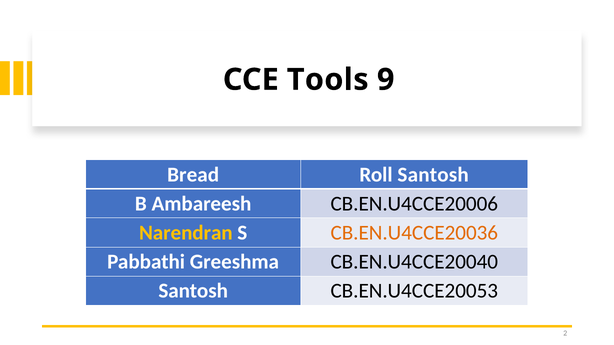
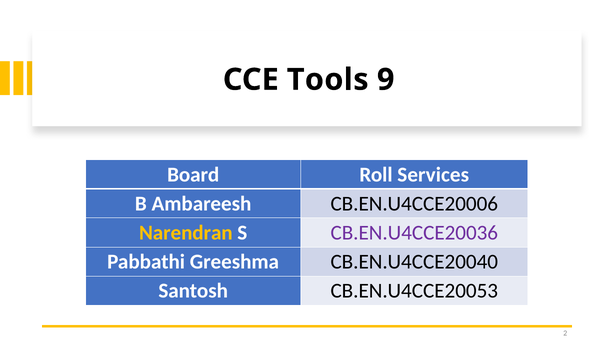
Bread: Bread -> Board (193, 175)
Roll Santosh: Santosh -> Services (433, 175)
CB.EN.U4CCE20036 colour: orange -> purple (414, 233)
